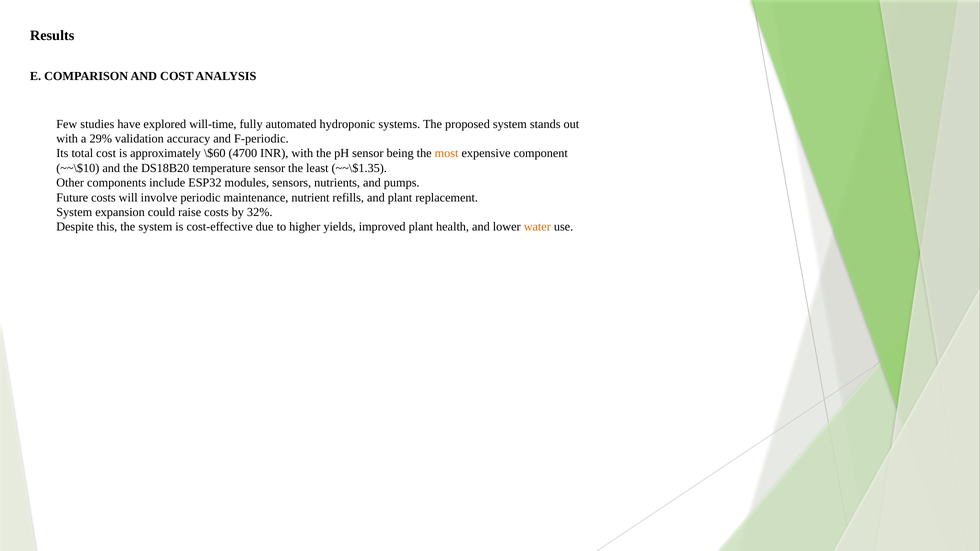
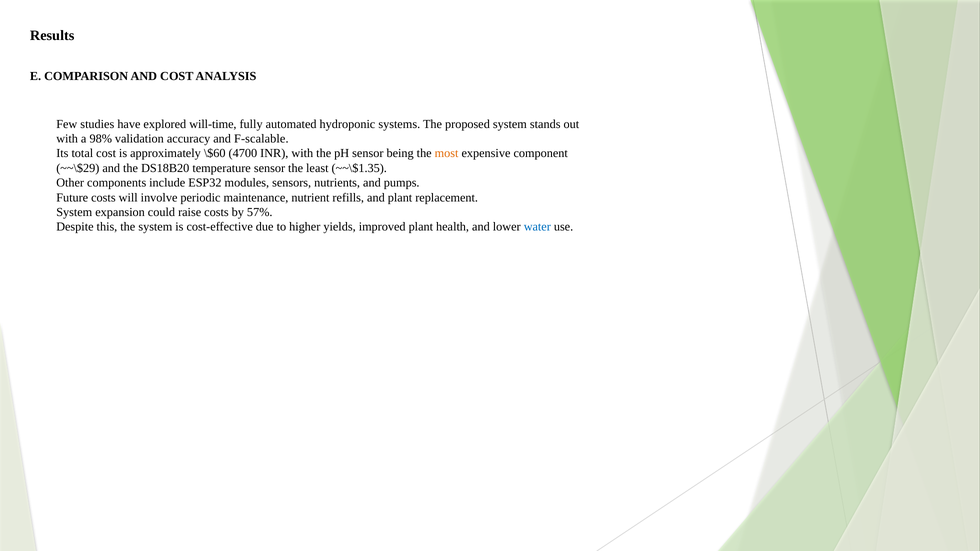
29%: 29% -> 98% (101, 139)
F-periodic: F-periodic -> F-scalable (261, 139)
~~\$10: ~~\$10 -> ~~\$29 (78, 168)
32%: 32% -> 57% (260, 212)
water colour: orange -> blue (537, 227)
